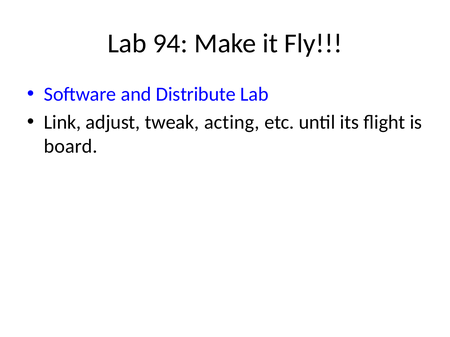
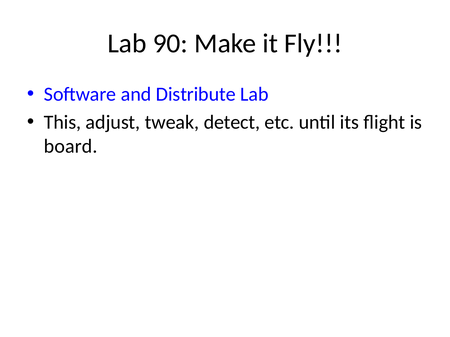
94: 94 -> 90 (170, 44)
Link: Link -> This (63, 122)
acting: acting -> detect (232, 122)
